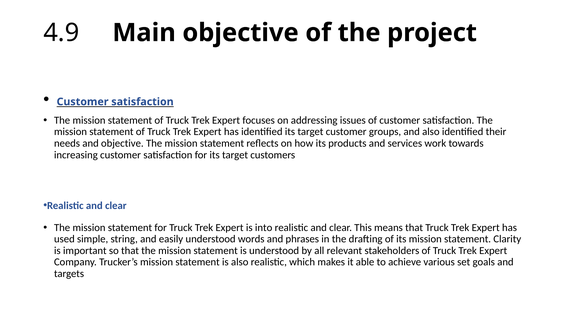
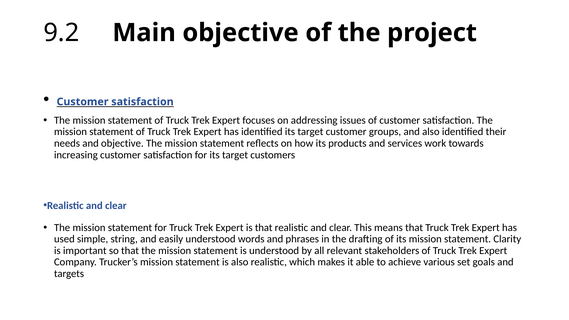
4.9: 4.9 -> 9.2 (61, 33)
is into: into -> that (264, 228)
